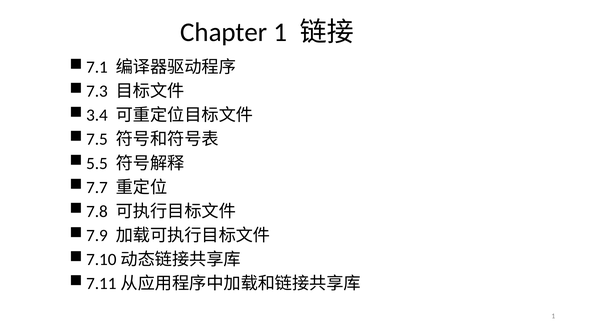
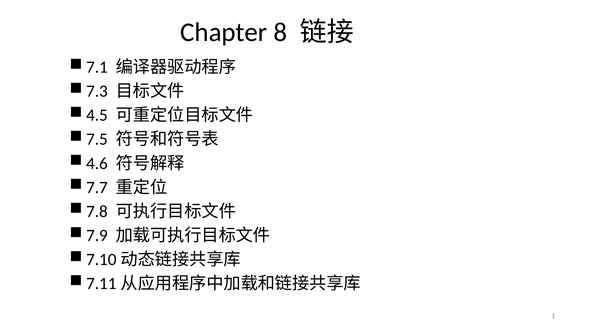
Chapter 1: 1 -> 8 (280, 32)
3.4: 3.4 -> 4.5 (97, 115)
5.5: 5.5 -> 4.6 (97, 163)
